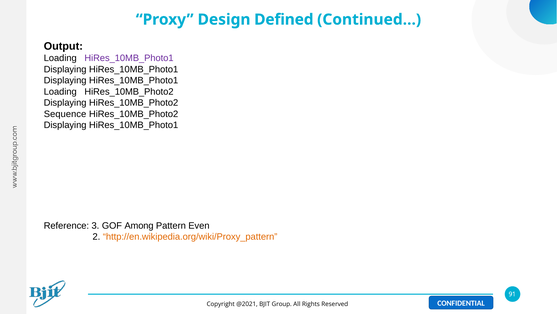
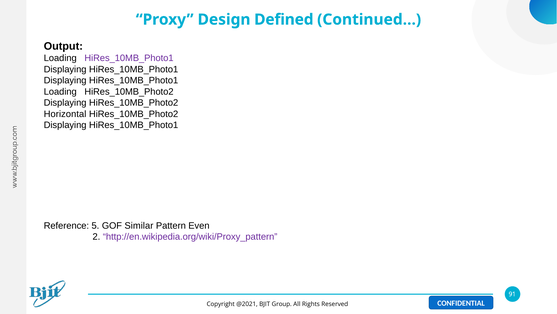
Sequence: Sequence -> Horizontal (65, 114)
3: 3 -> 5 (95, 225)
Among: Among -> Similar (139, 225)
http://en.wikipedia.org/wiki/Proxy_pattern colour: orange -> purple (190, 236)
